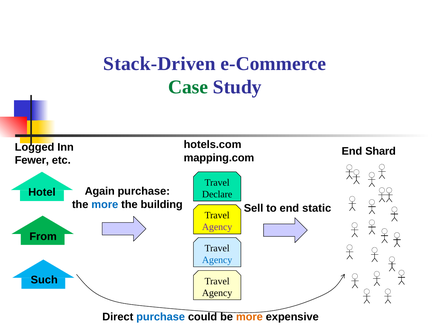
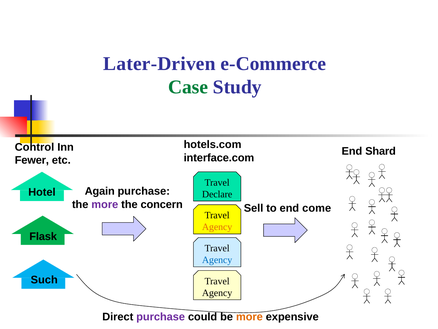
Stack-Driven: Stack-Driven -> Later-Driven (159, 64)
Logged: Logged -> Control (35, 147)
mapping.com: mapping.com -> interface.com (219, 157)
more colour: blue -> purple (105, 204)
building: building -> concern (162, 204)
static: static -> come (317, 208)
Agency colour: purple -> orange (217, 227)
From: From -> Flask (43, 236)
purchase colour: blue -> purple (161, 316)
